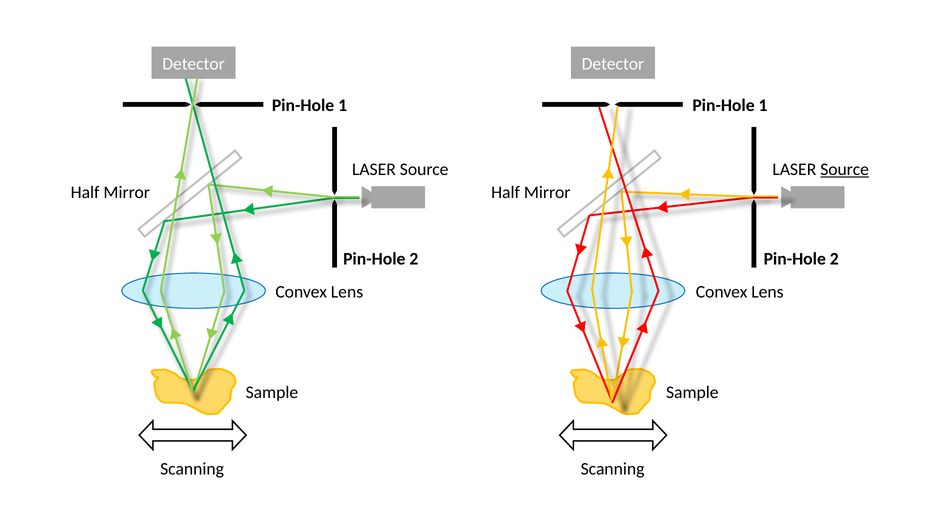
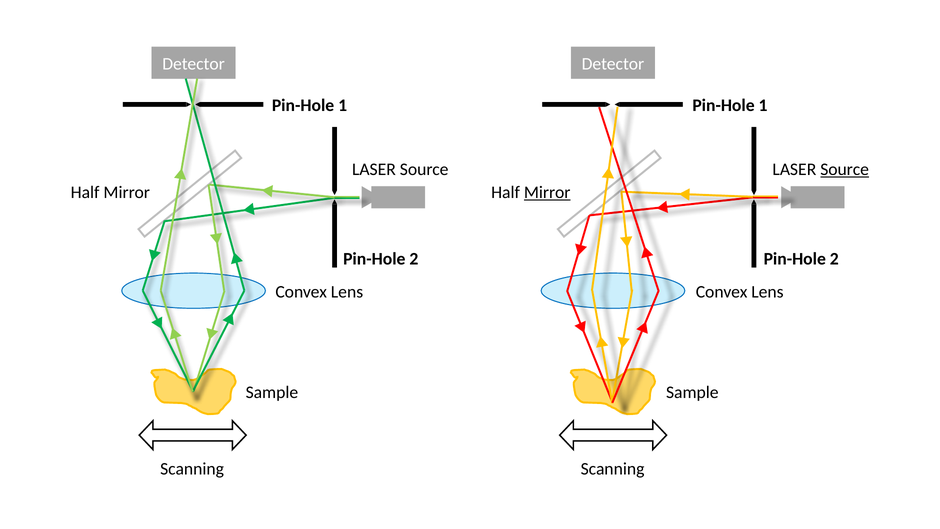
Mirror underline: none -> present (547, 192)
